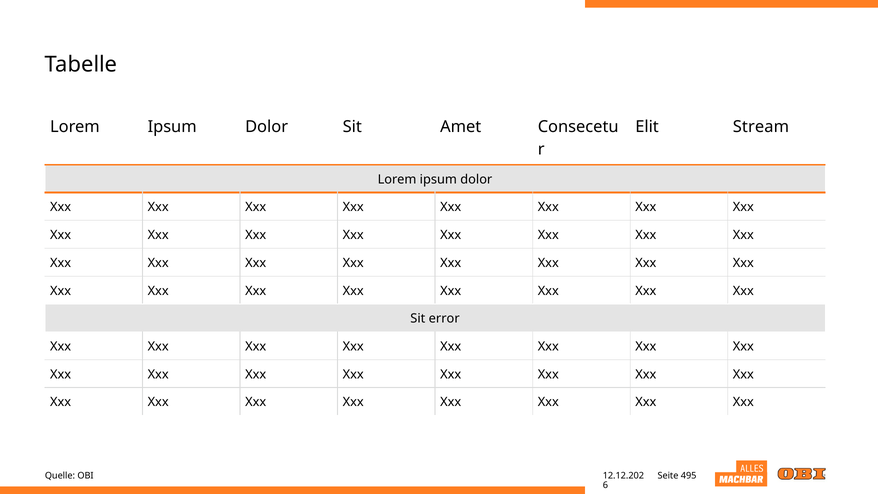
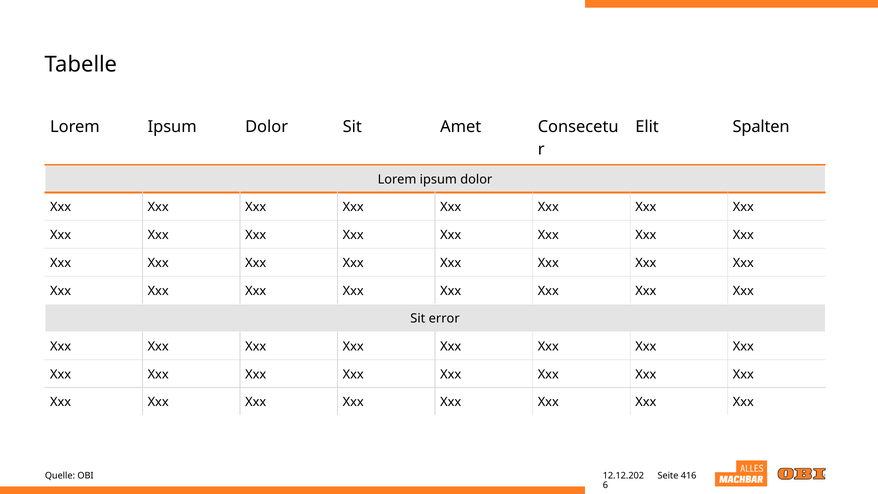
Stream: Stream -> Spalten (761, 127)
495: 495 -> 416 (689, 476)
